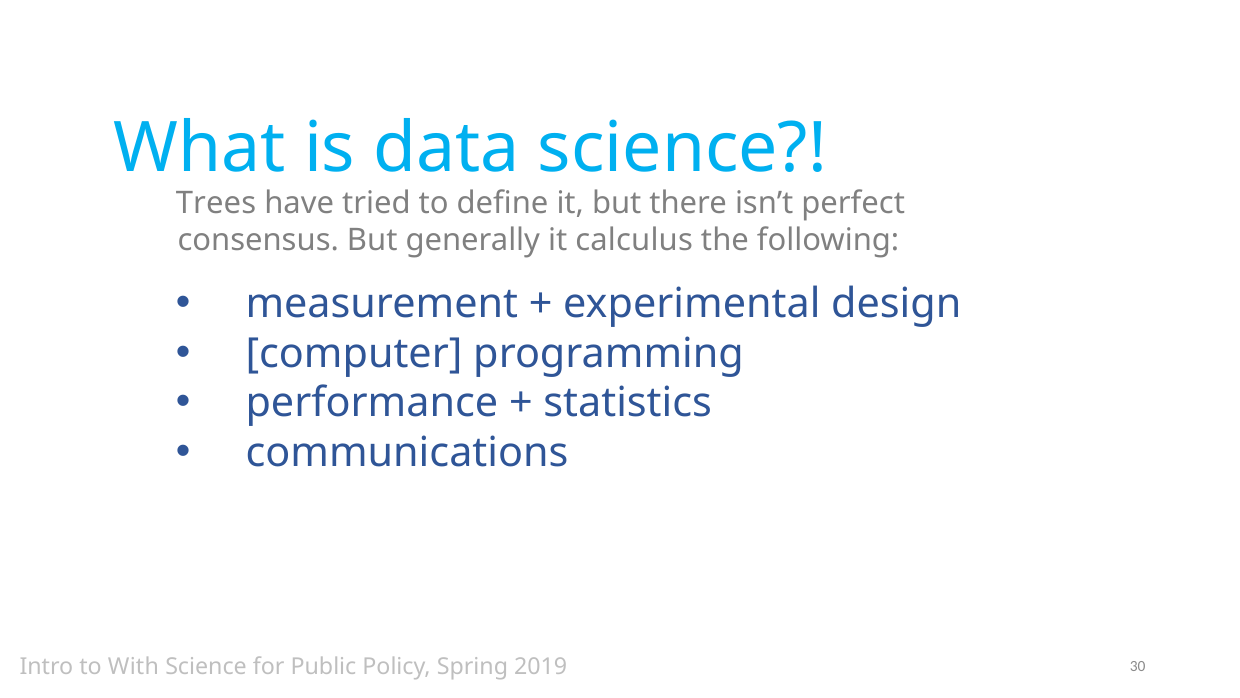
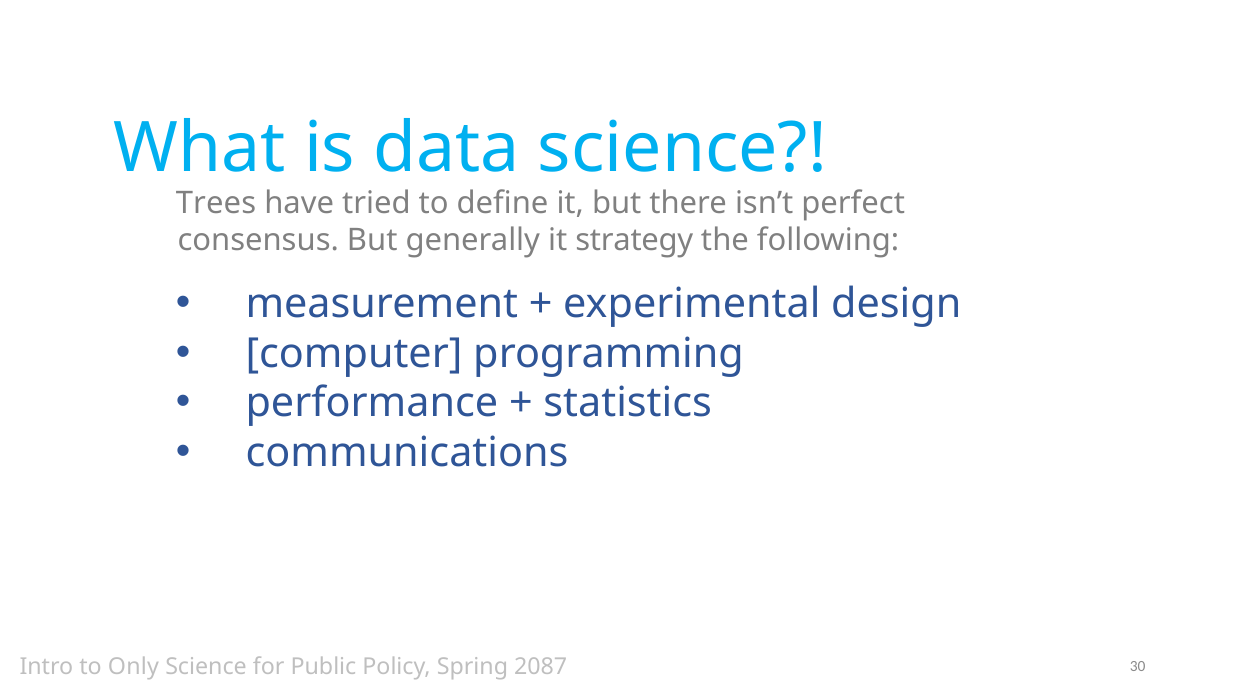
calculus: calculus -> strategy (634, 240)
With: With -> Only (133, 666)
2019: 2019 -> 2087 (541, 666)
